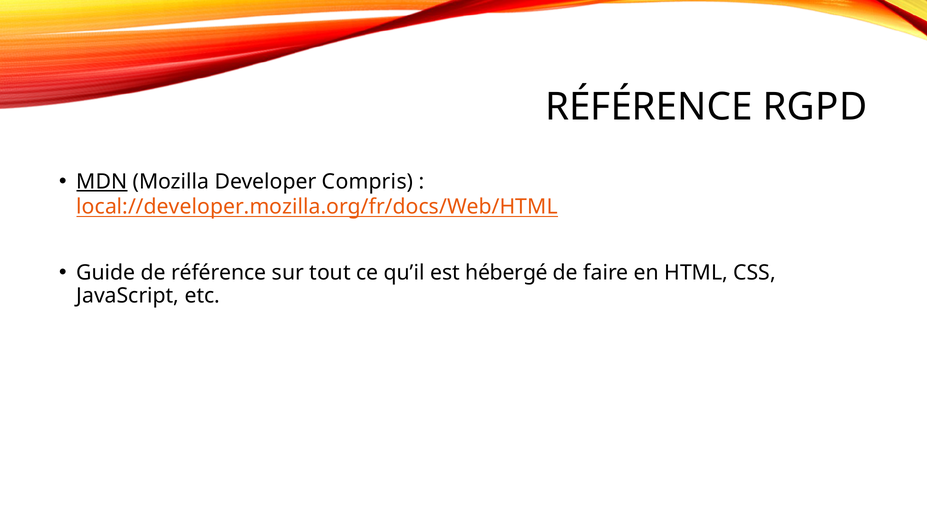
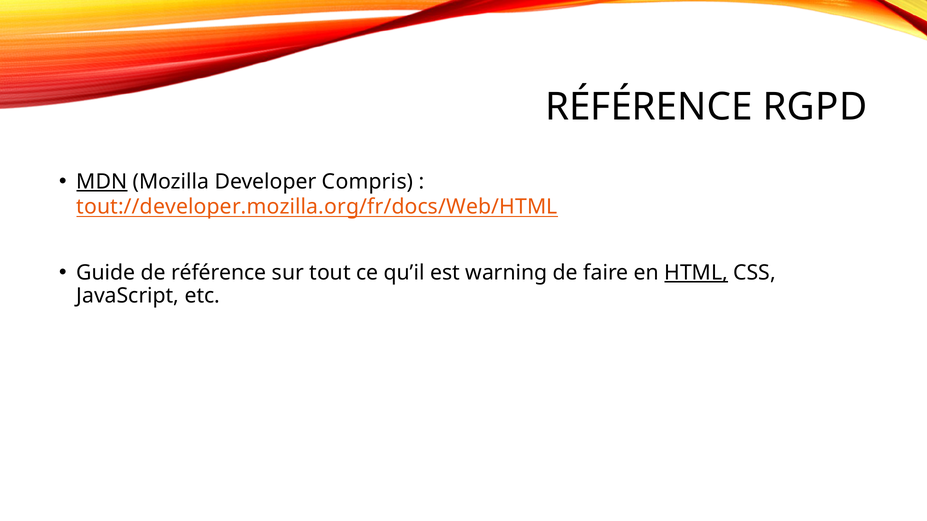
local://developer.mozilla.org/fr/docs/Web/HTML: local://developer.mozilla.org/fr/docs/Web/HTML -> tout://developer.mozilla.org/fr/docs/Web/HTML (317, 207)
hébergé: hébergé -> warning (506, 273)
HTML underline: none -> present (696, 273)
